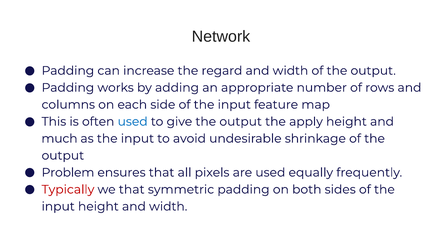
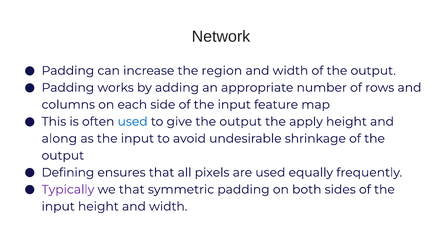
regard: regard -> region (222, 71)
much: much -> along (59, 138)
Problem: Problem -> Defining (68, 172)
Typically colour: red -> purple (68, 189)
